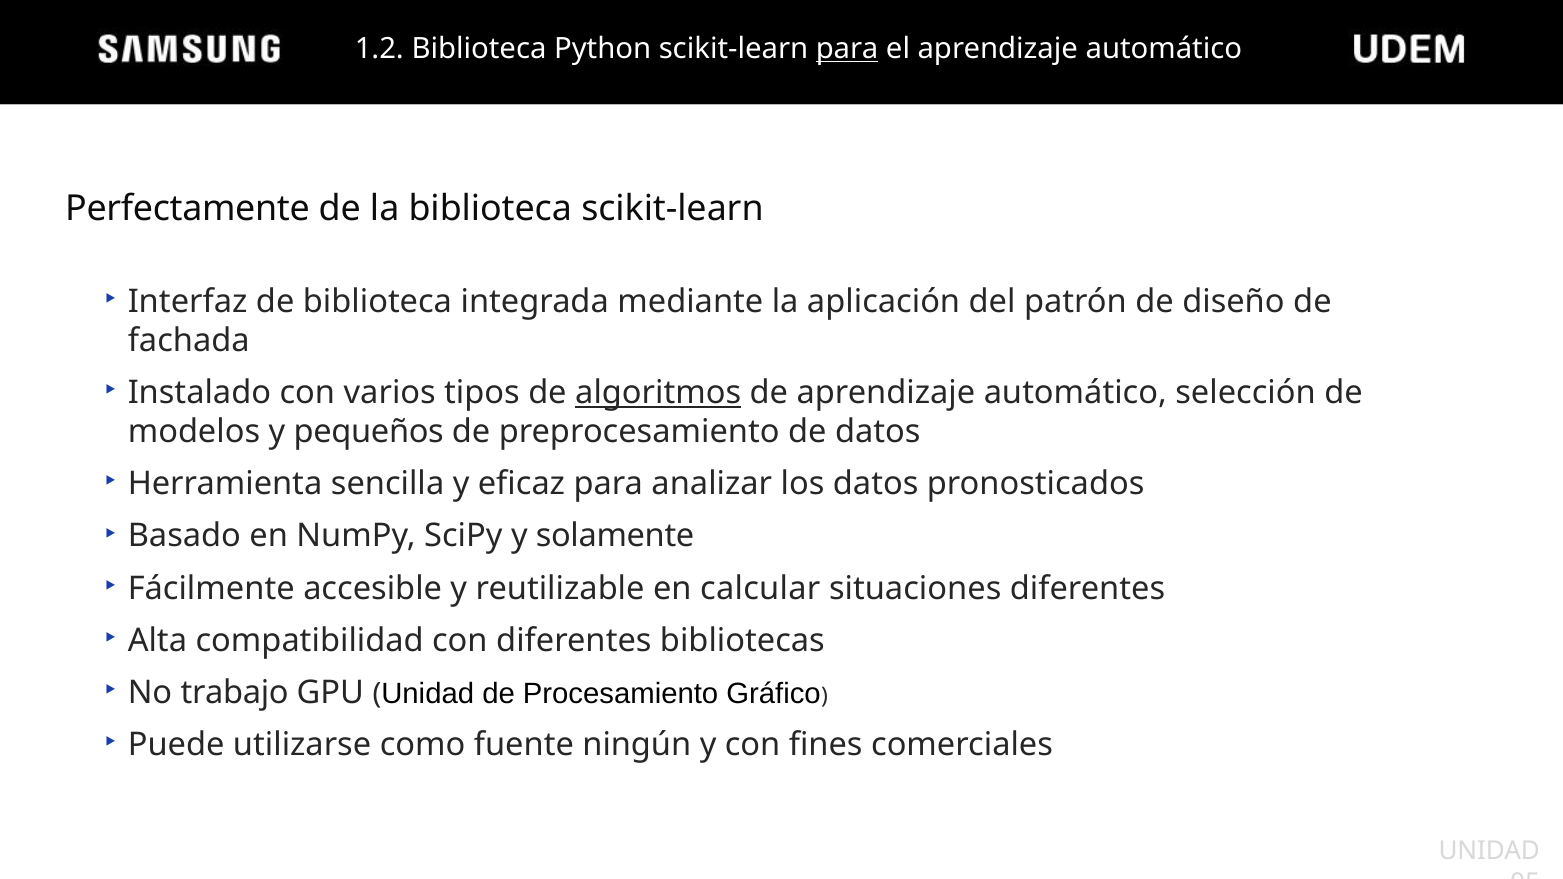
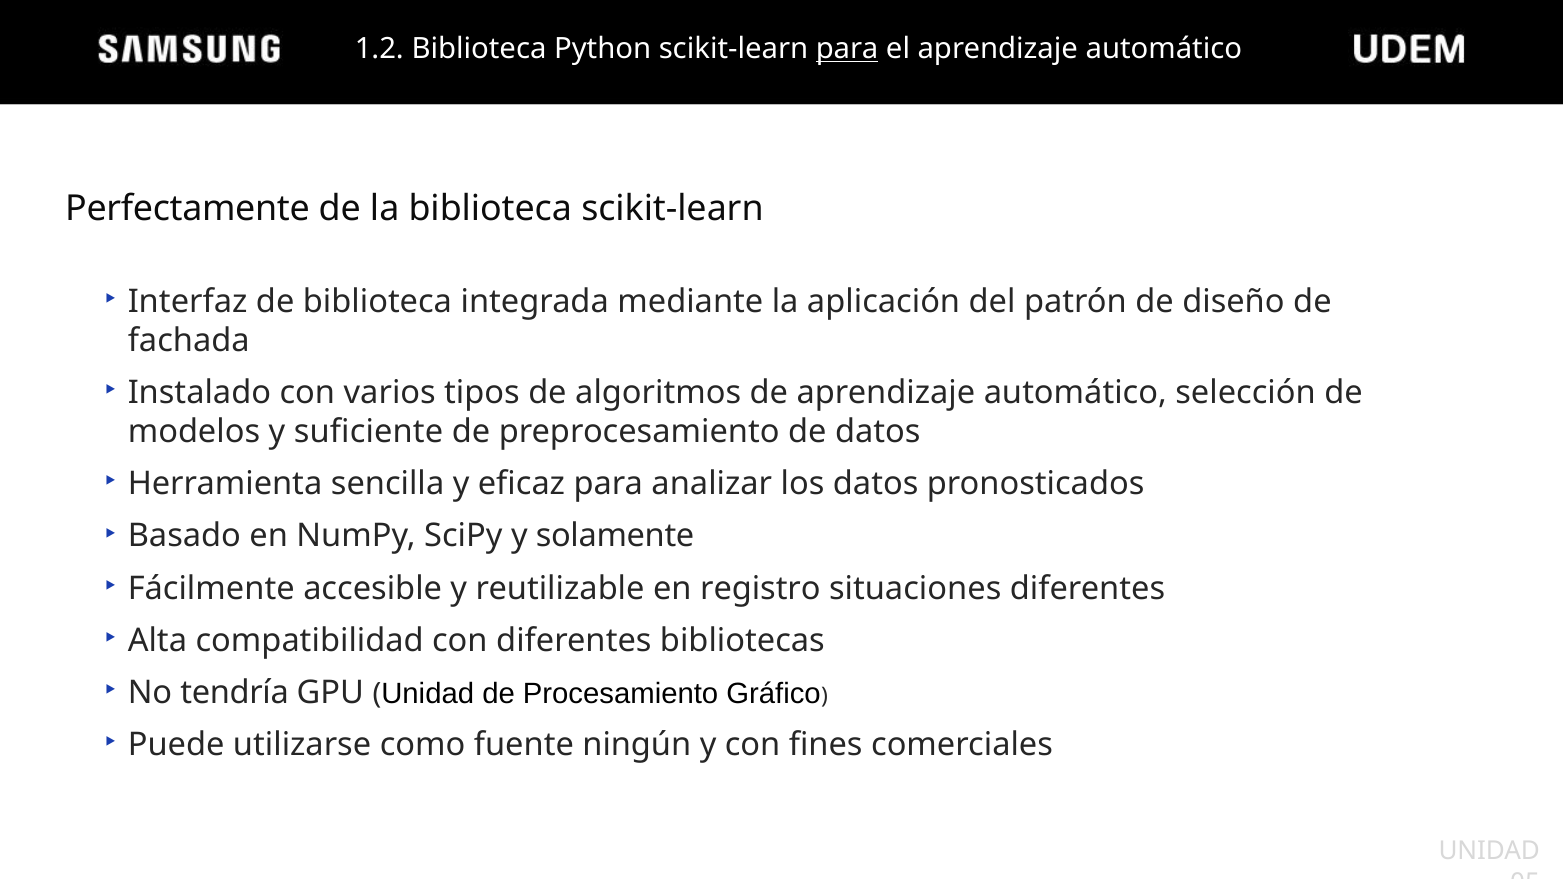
algoritmos underline: present -> none (658, 393)
pequeños: pequeños -> suficiente (369, 432)
calcular: calcular -> registro (760, 588)
trabajo: trabajo -> tendría (235, 693)
